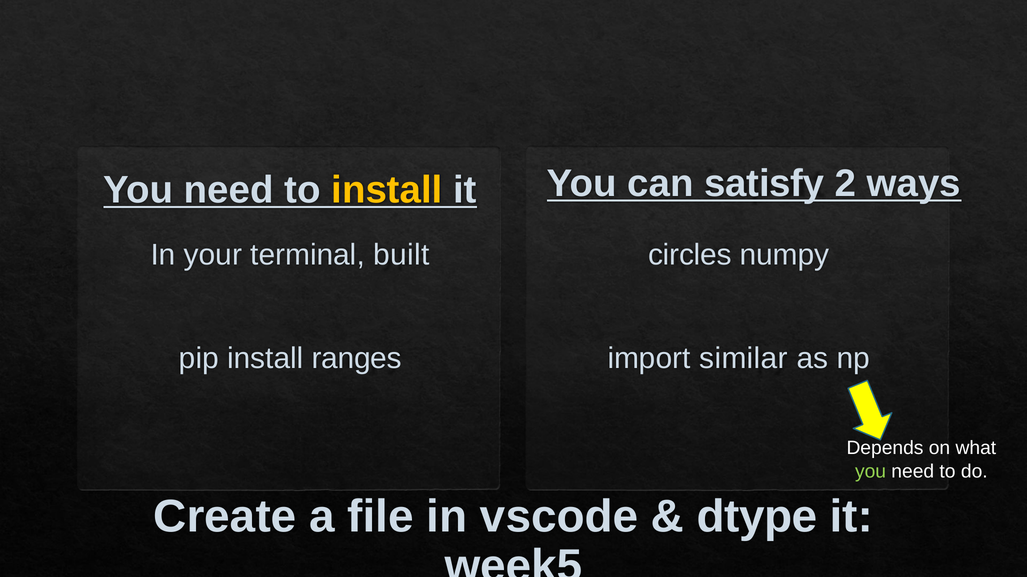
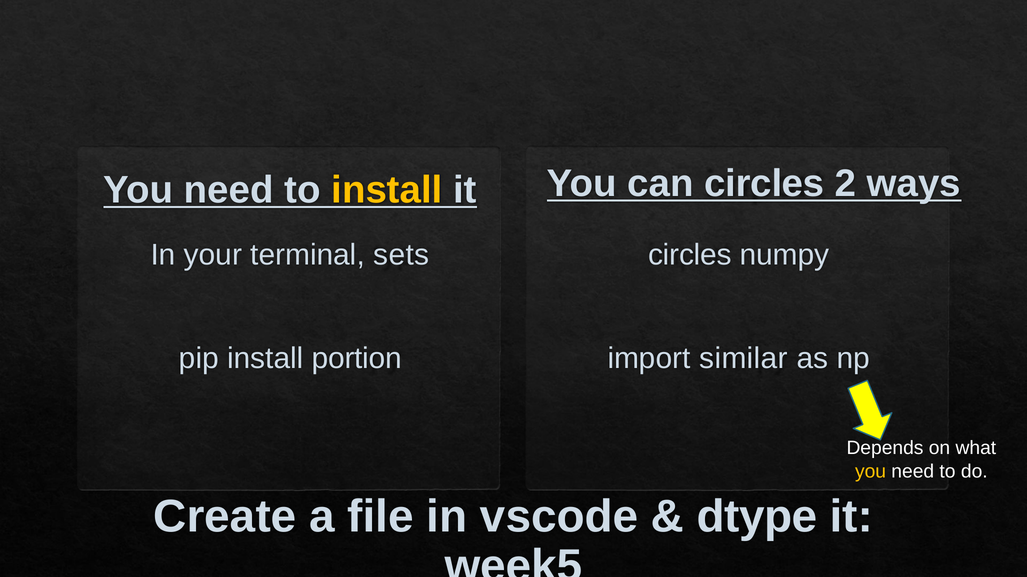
can satisfy: satisfy -> circles (764, 184)
built: built -> sets (401, 255)
ranges: ranges -> portion (357, 359)
you colour: light green -> yellow (871, 472)
